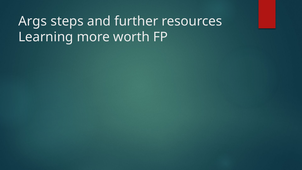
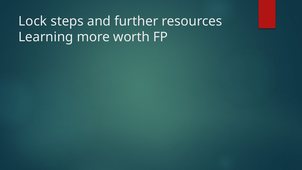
Args: Args -> Lock (33, 21)
